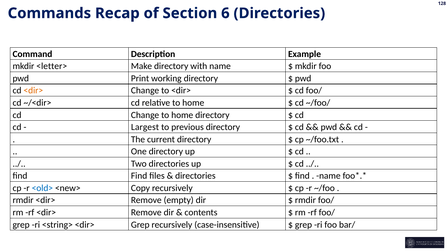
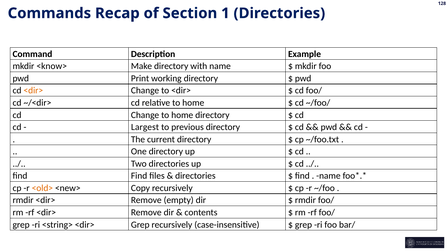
6: 6 -> 1 (225, 13)
<letter>: <letter> -> <know> (52, 66)
<old> colour: blue -> orange (42, 188)
